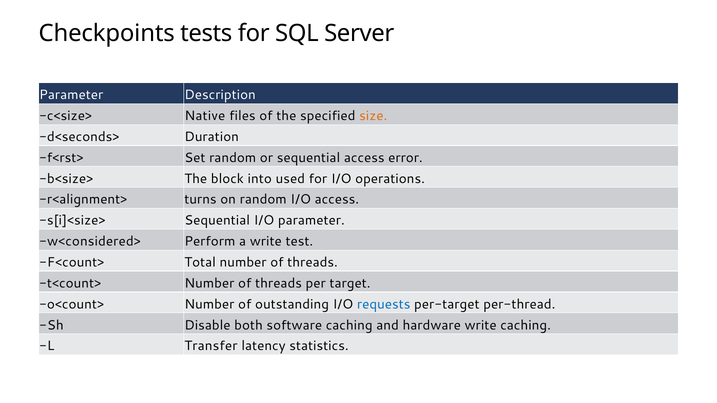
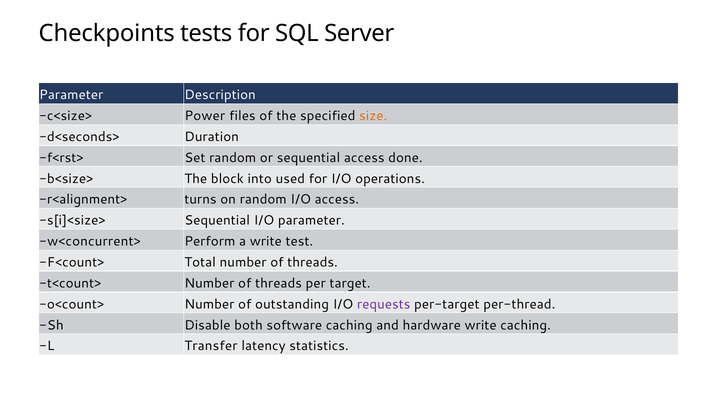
Native: Native -> Power (205, 116)
error: error -> done (405, 158)
w<considered>: w<considered> -> w<concurrent> (90, 242)
requests colour: blue -> purple (384, 304)
